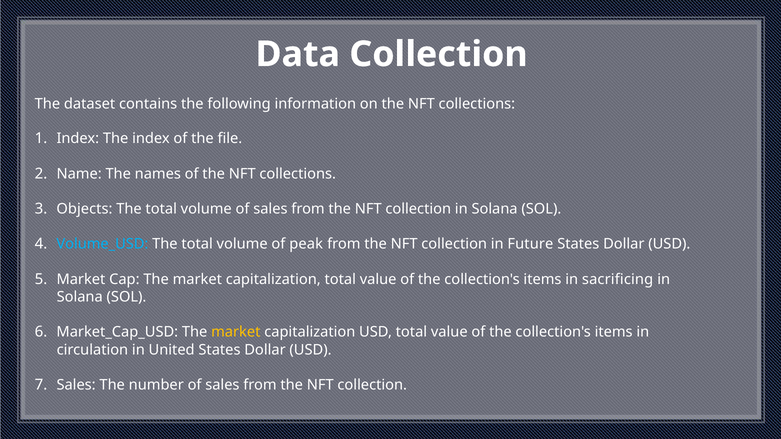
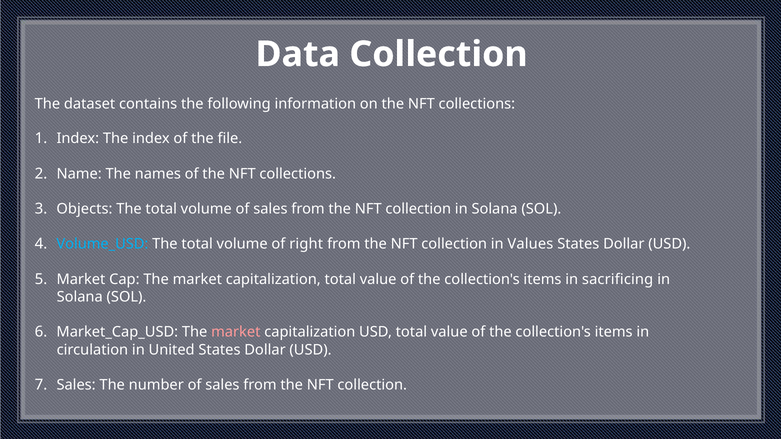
peak: peak -> right (306, 244)
Future: Future -> Values (530, 244)
market colour: yellow -> pink (236, 332)
